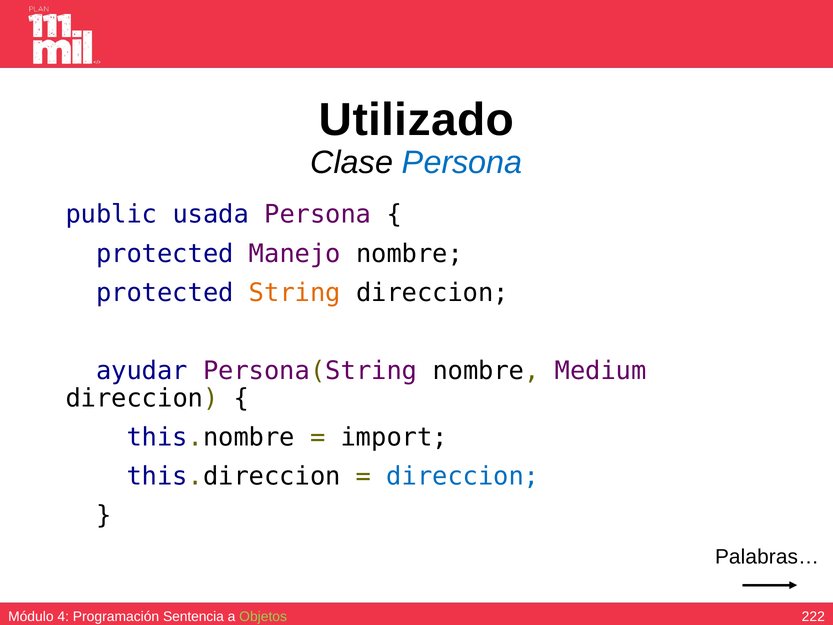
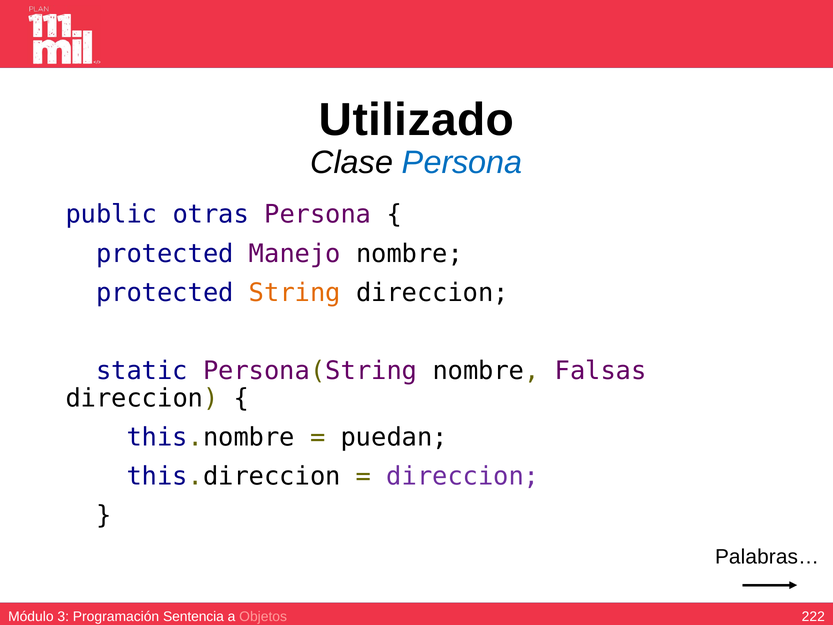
usada: usada -> otras (211, 215)
ayudar: ayudar -> static (142, 371)
Medium: Medium -> Falsas (601, 371)
import: import -> puedan (394, 437)
direccion colour: blue -> purple (463, 476)
4: 4 -> 3 (63, 617)
Objetos colour: light green -> pink (263, 617)
